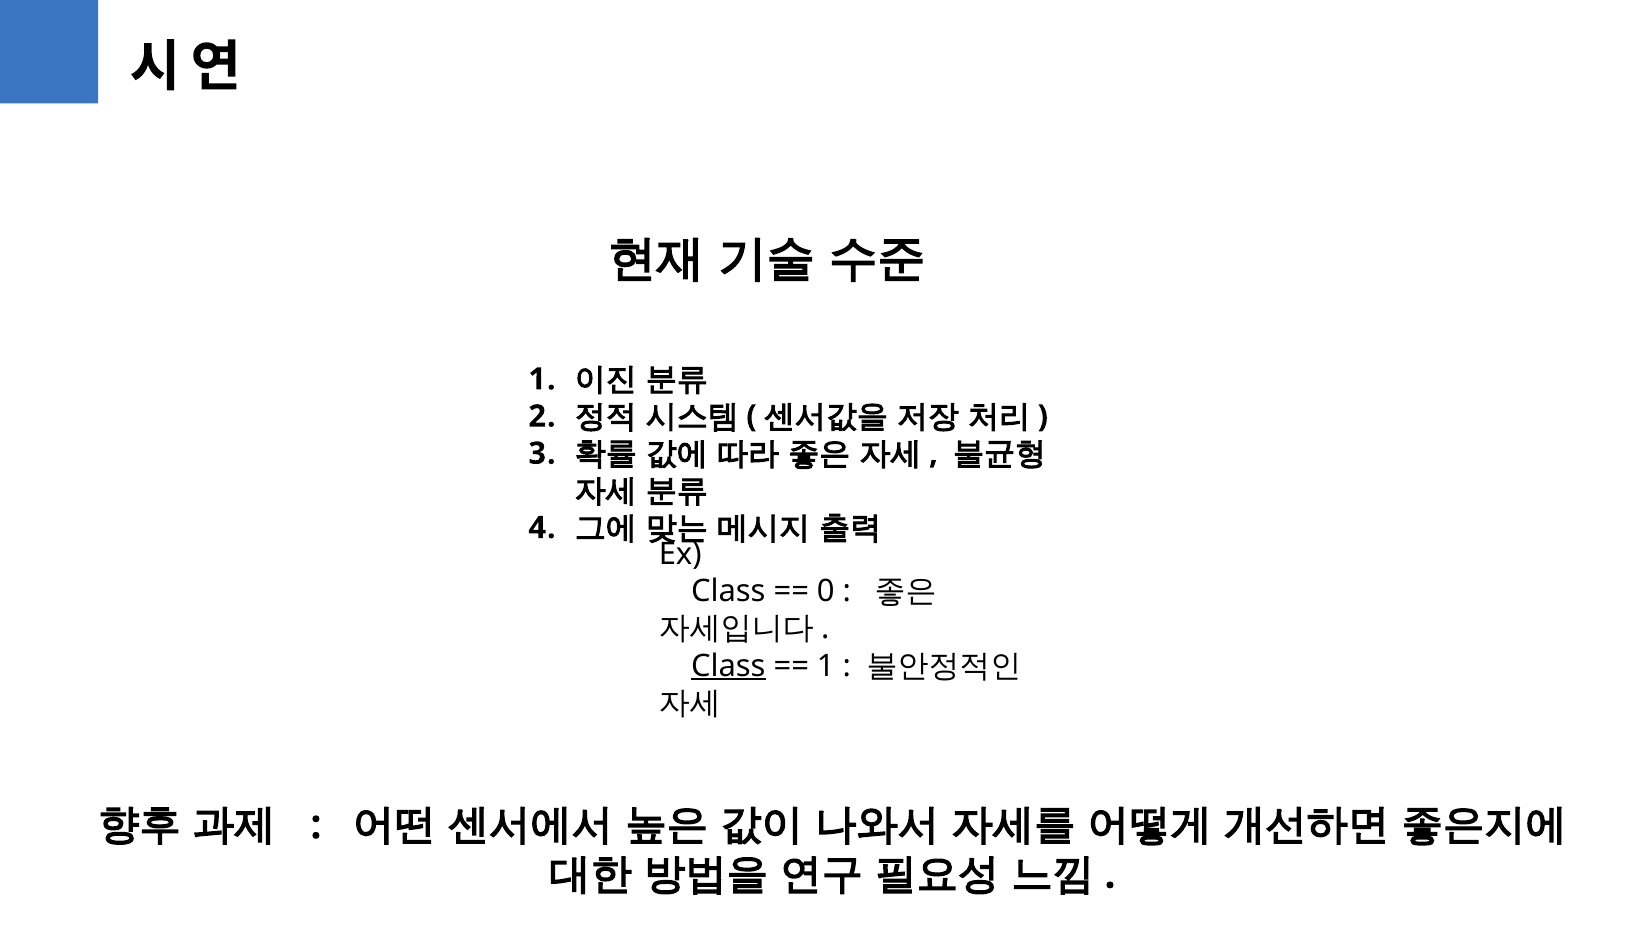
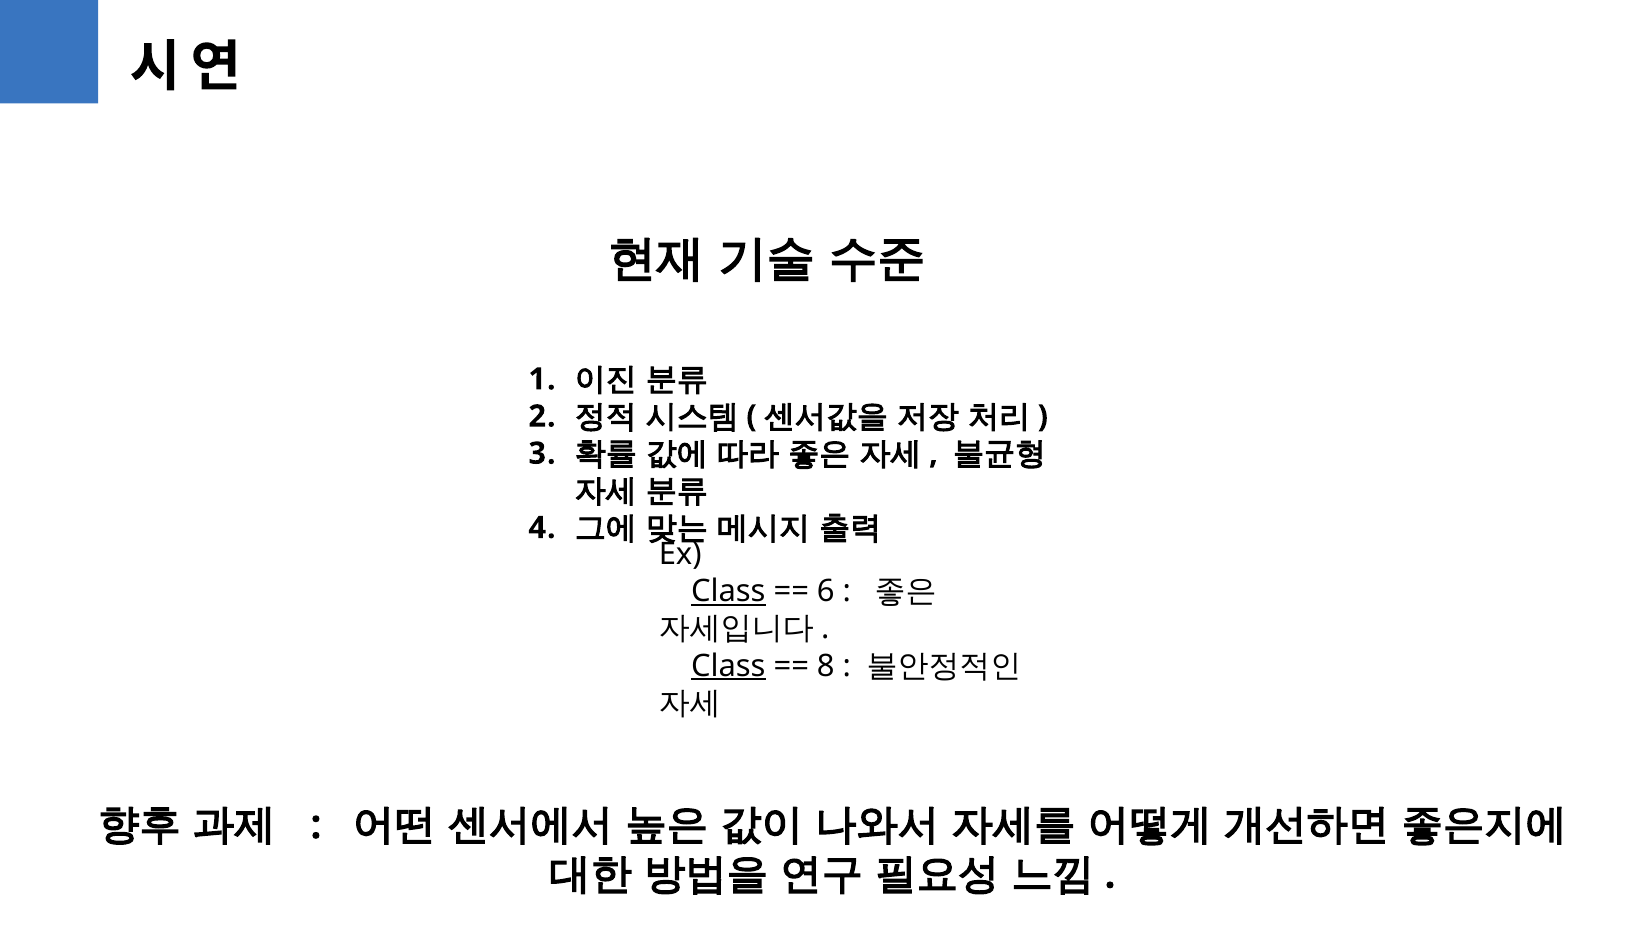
Class underline: none -> present (728, 592)
0: 0 -> 6 (826, 592)
1: 1 -> 8 (826, 666)
